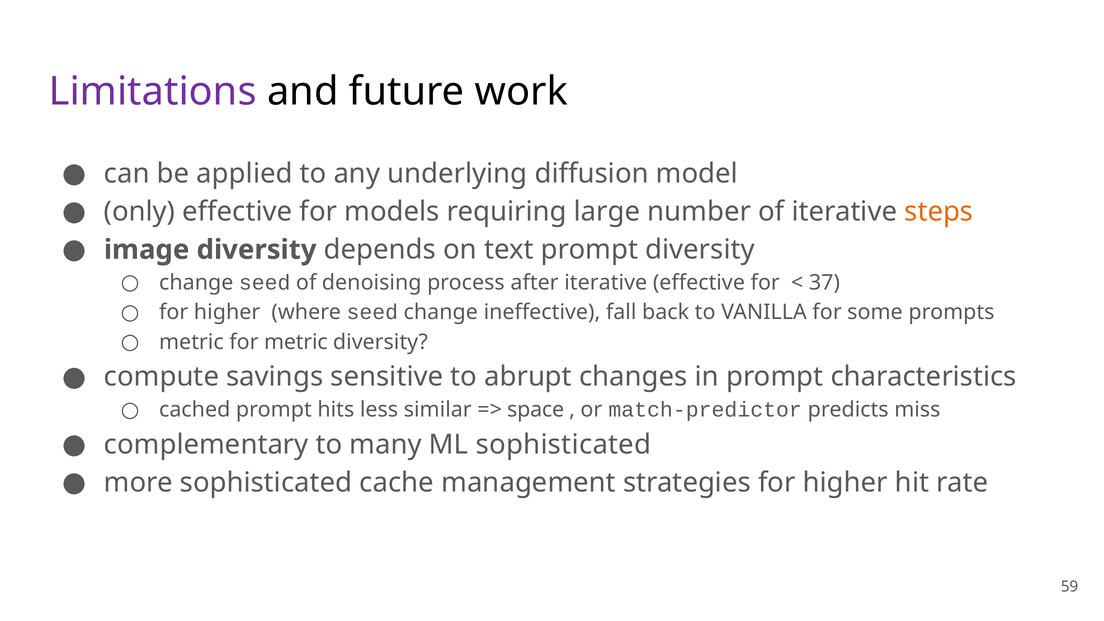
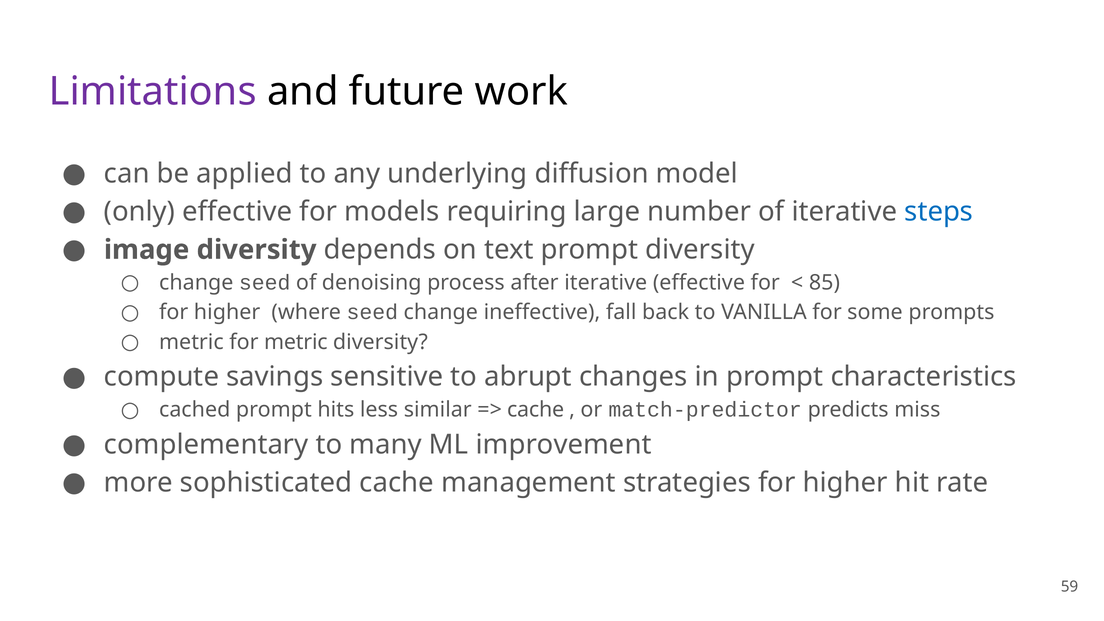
steps colour: orange -> blue (939, 212)
37: 37 -> 85 (824, 283)
space: space -> cache (536, 410)
ML sophisticated: sophisticated -> improvement (564, 445)
